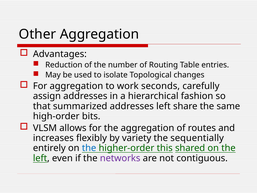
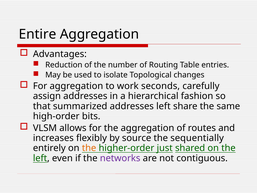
Other: Other -> Entire (38, 34)
variety: variety -> source (137, 138)
the colour: blue -> orange (89, 148)
this: this -> just (165, 148)
